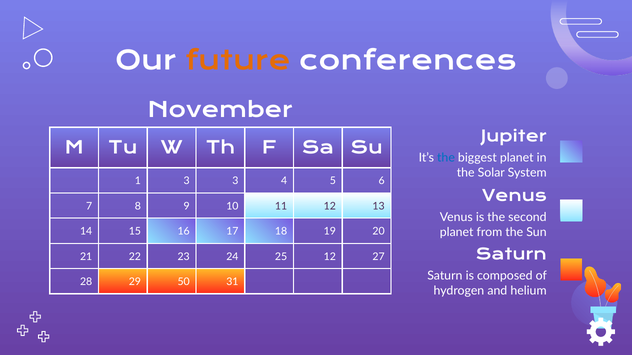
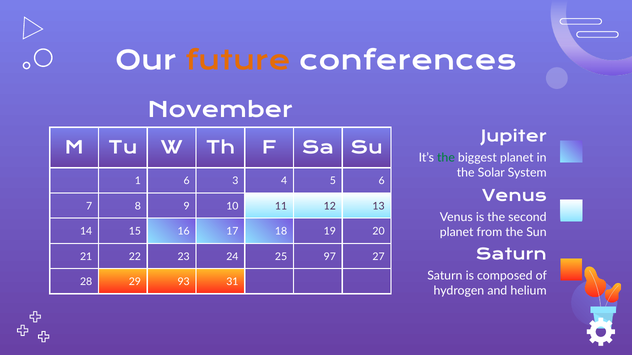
the colour: blue -> green (446, 158)
1 3: 3 -> 6 (187, 181)
25 12: 12 -> 97 (330, 257)
50: 50 -> 93 (184, 282)
